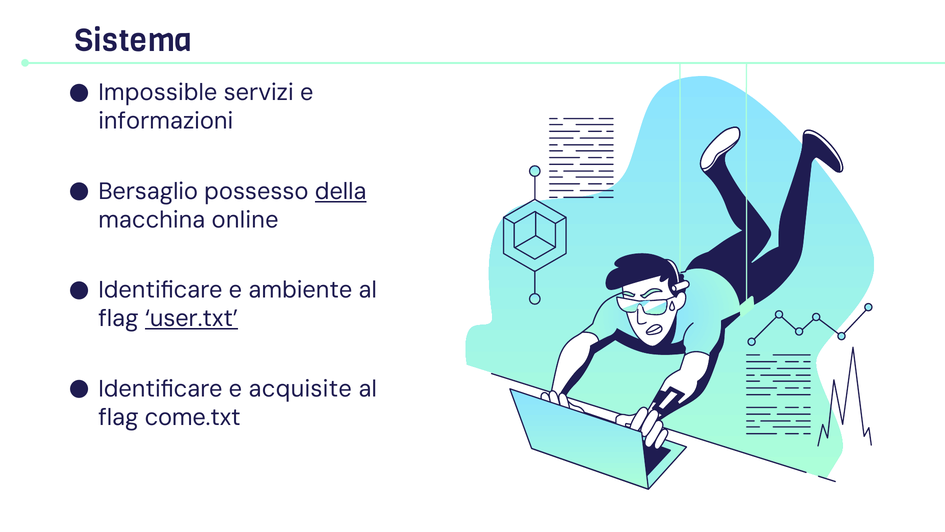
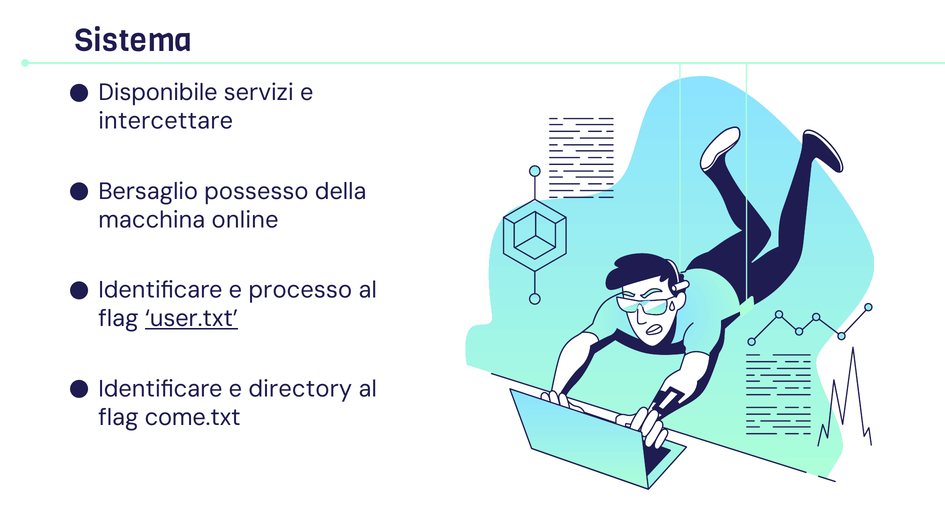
Impossible: Impossible -> Disponibile (158, 93)
informazioni: informazioni -> intercettare (166, 121)
della underline: present -> none (341, 191)
ambiente: ambiente -> processo (300, 290)
acquisite: acquisite -> directory (300, 389)
